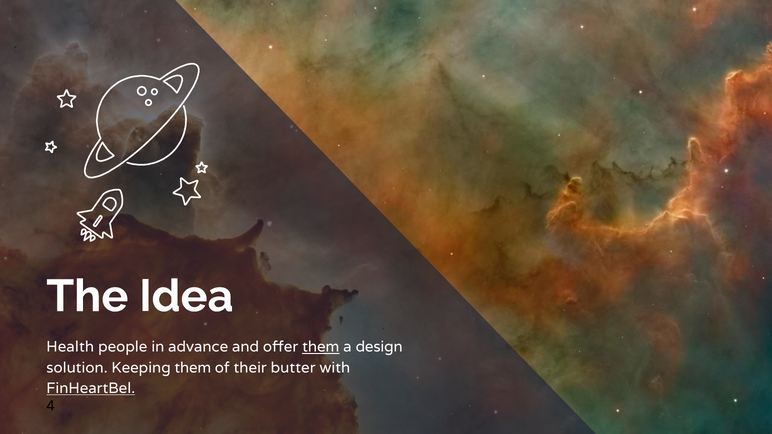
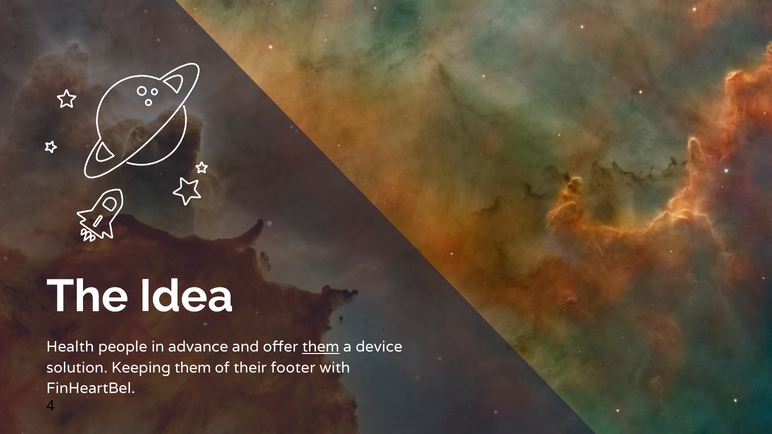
design: design -> device (379, 347)
butter: butter -> footer (293, 368)
FinHeartBel underline: present -> none (91, 388)
